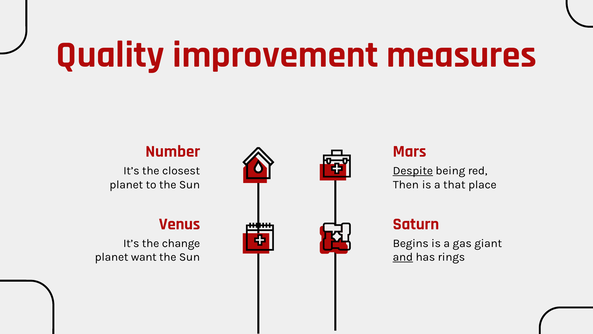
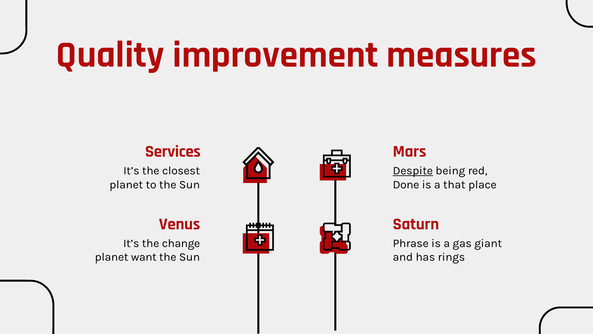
Number: Number -> Services (173, 151)
Then: Then -> Done (406, 184)
Begins: Begins -> Phrase (411, 243)
and underline: present -> none (403, 257)
